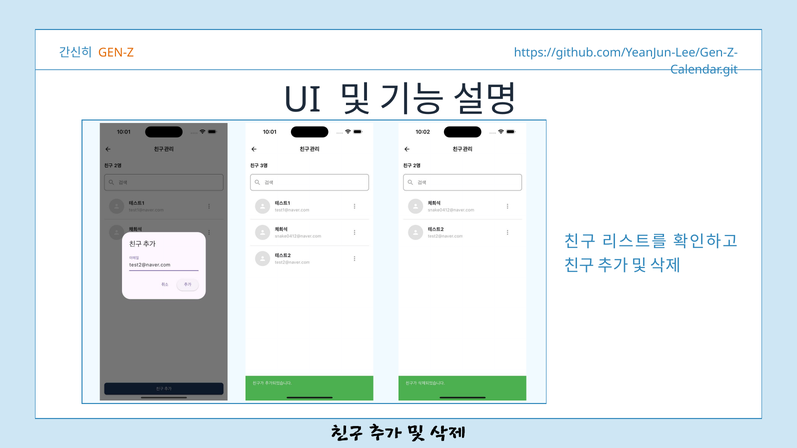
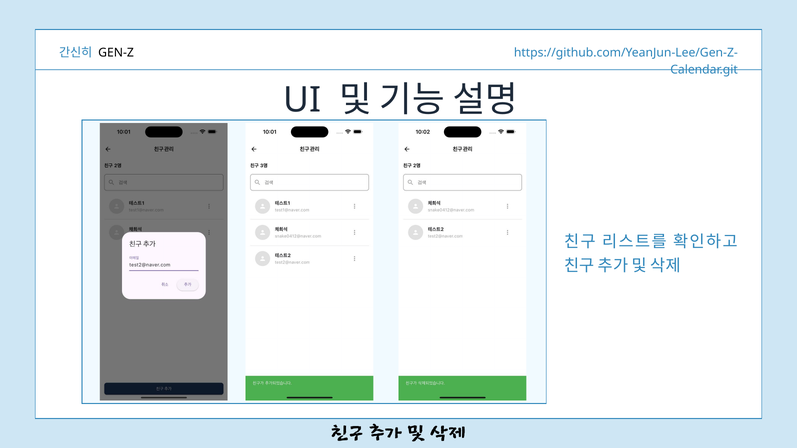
GEN-Z colour: orange -> black (116, 53)
